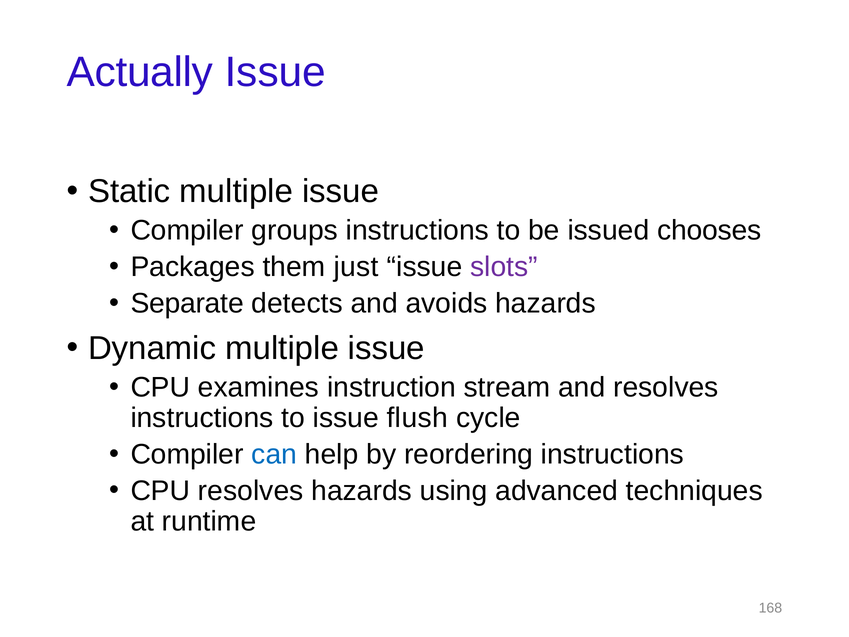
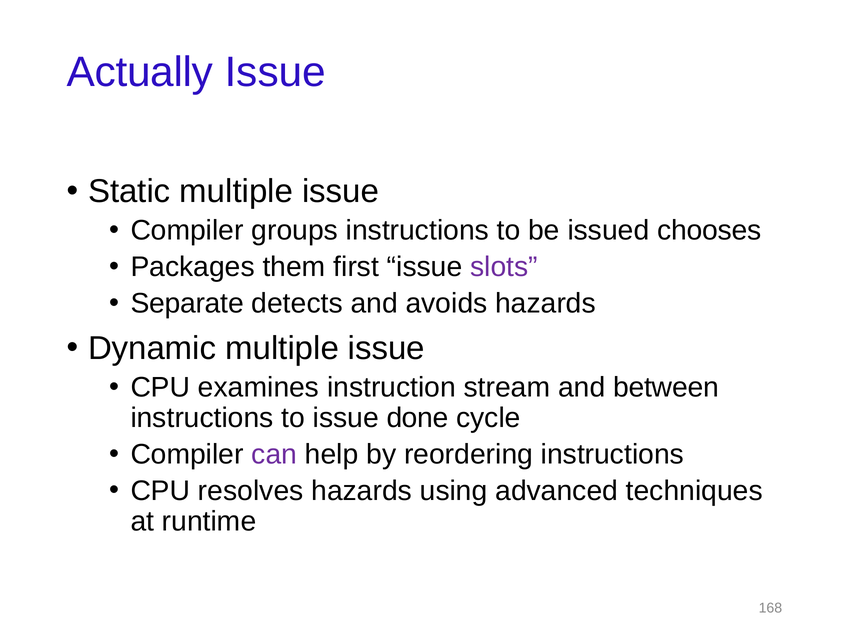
just: just -> first (356, 267)
and resolves: resolves -> between (666, 387)
flush: flush -> done (418, 418)
can colour: blue -> purple (274, 454)
